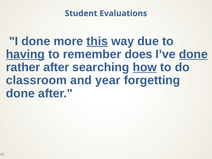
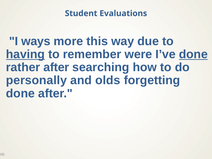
I done: done -> ways (36, 41)
this underline: present -> none (97, 41)
does: does -> were (138, 54)
how underline: present -> none (145, 67)
classroom: classroom -> personally (36, 80)
year: year -> olds (108, 80)
